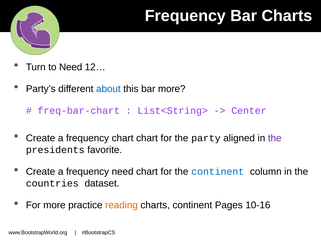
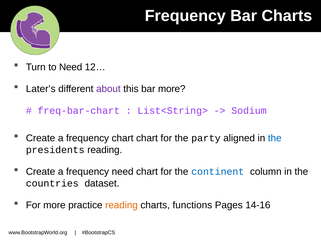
Party’s: Party’s -> Later’s (41, 89)
about colour: blue -> purple (108, 89)
Center: Center -> Sodium (249, 111)
the colour: purple -> blue (275, 138)
presidents favorite: favorite -> reading (105, 150)
charts continent: continent -> functions (192, 205)
10-16: 10-16 -> 14-16 (258, 205)
